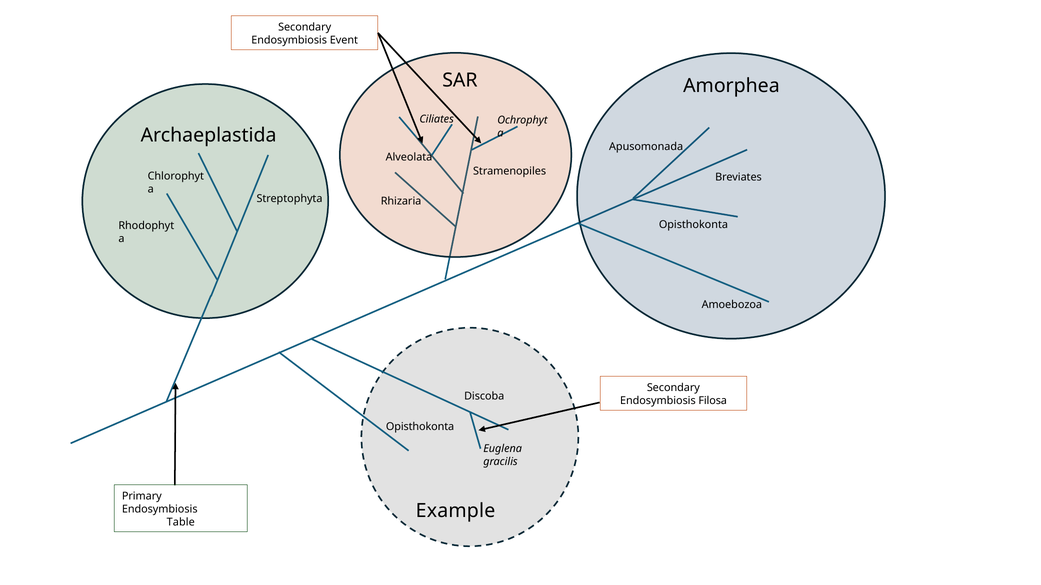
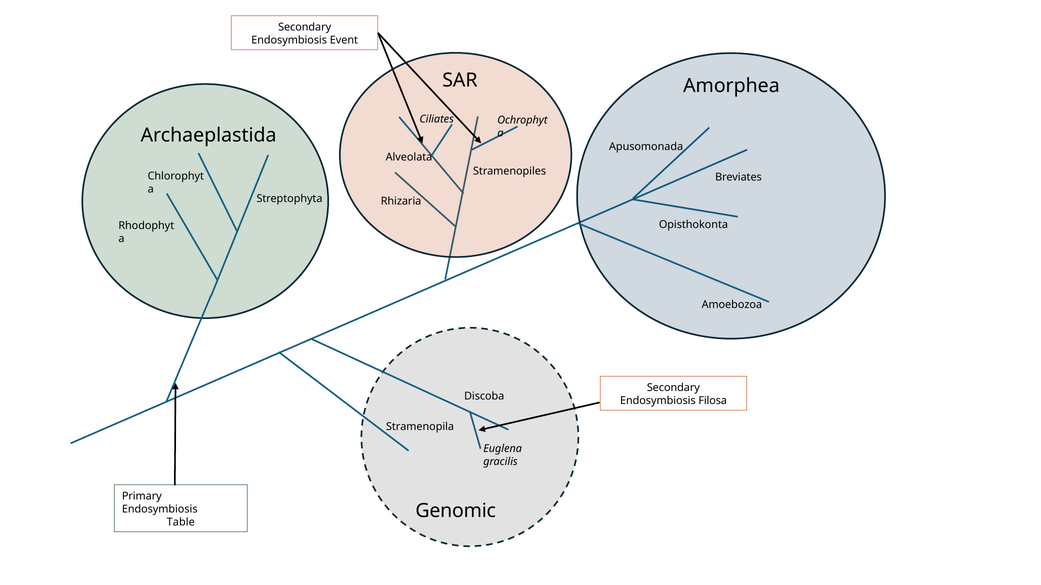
Opisthokonta: Opisthokonta -> Stramenopila (420, 427)
Example: Example -> Genomic (456, 511)
